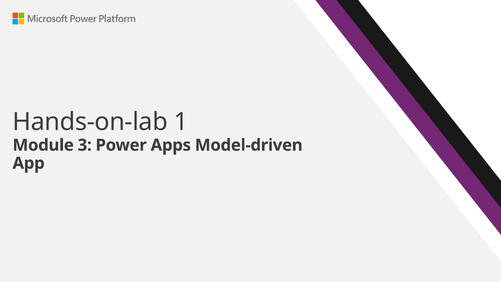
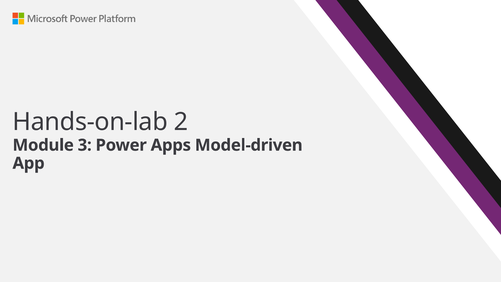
1: 1 -> 2 (181, 122)
